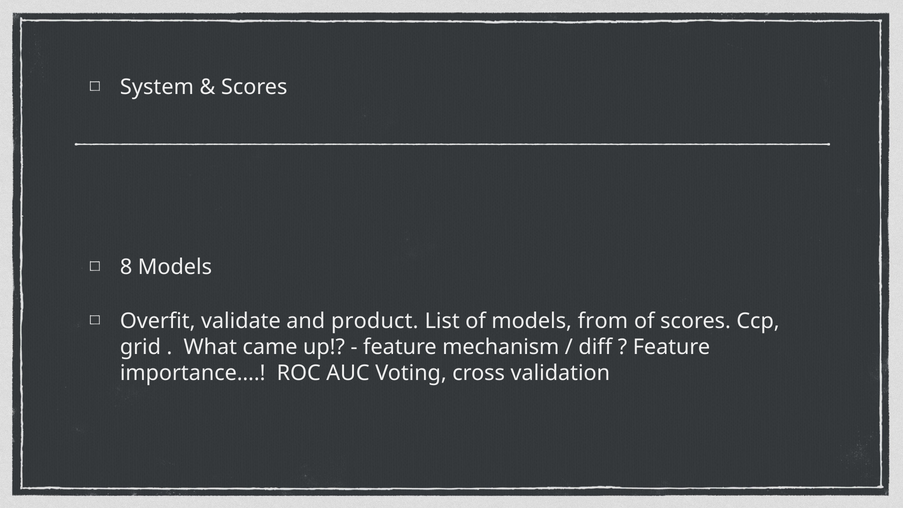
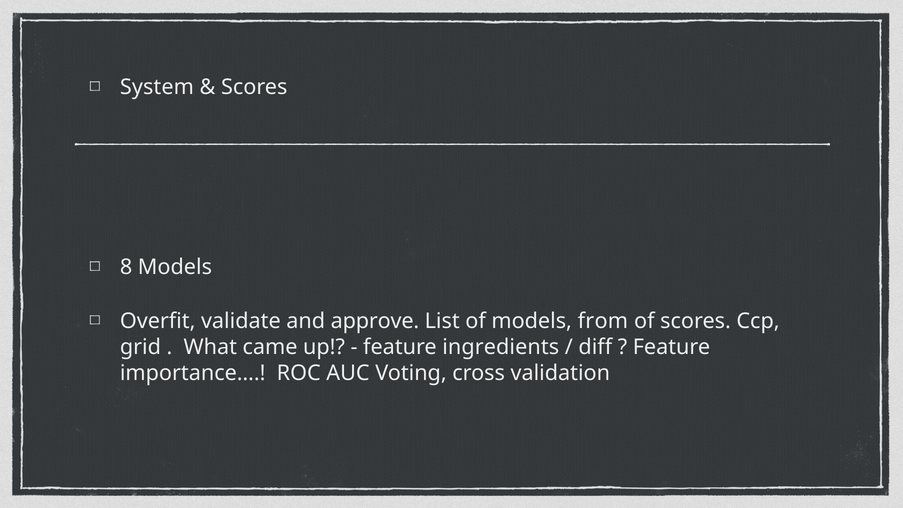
product: product -> approve (375, 321)
mechanism: mechanism -> ingredients (501, 347)
